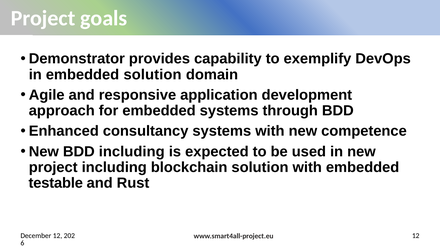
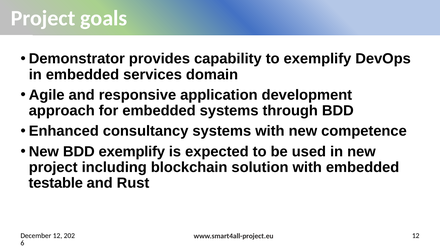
embedded solution: solution -> services (153, 75)
BDD including: including -> exemplify (132, 152)
